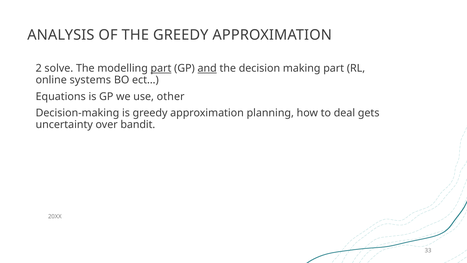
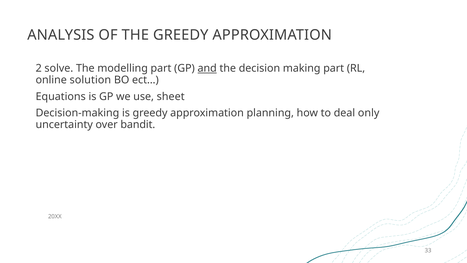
part underline: present -> none (161, 68)
systems: systems -> solution (90, 80)
other: other -> sheet (171, 96)
gets: gets -> only (369, 113)
